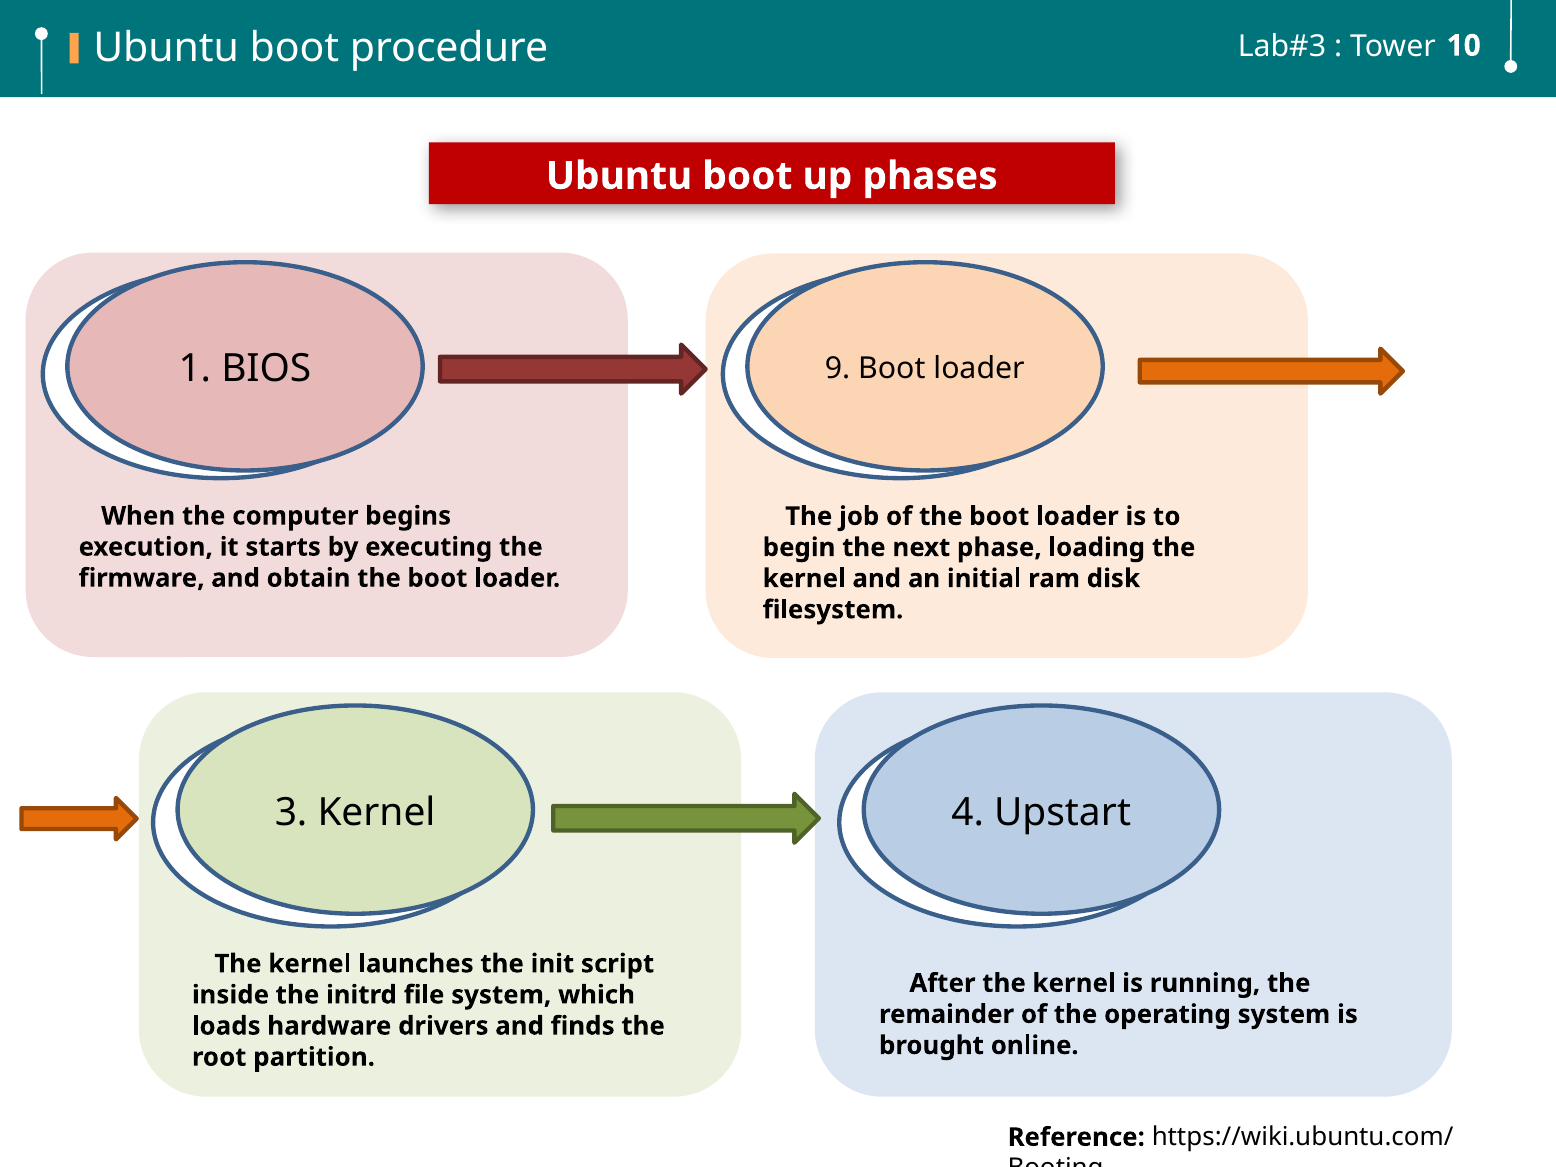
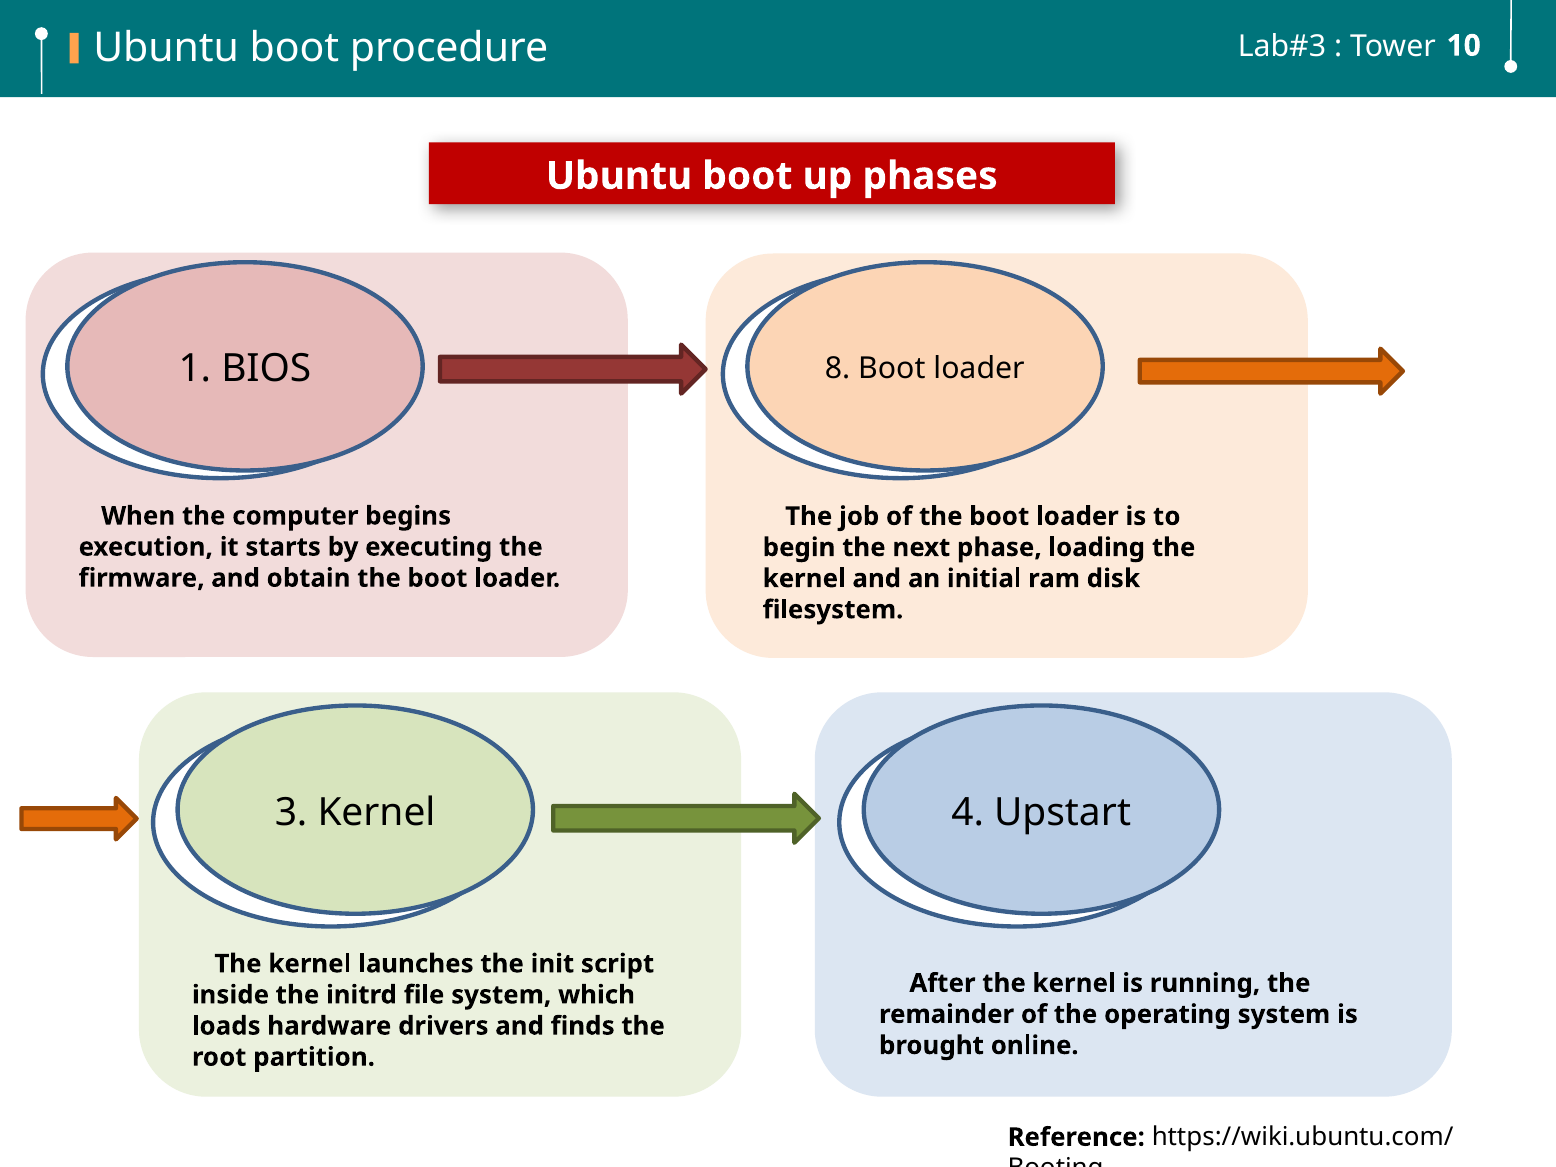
9: 9 -> 8 (838, 368)
